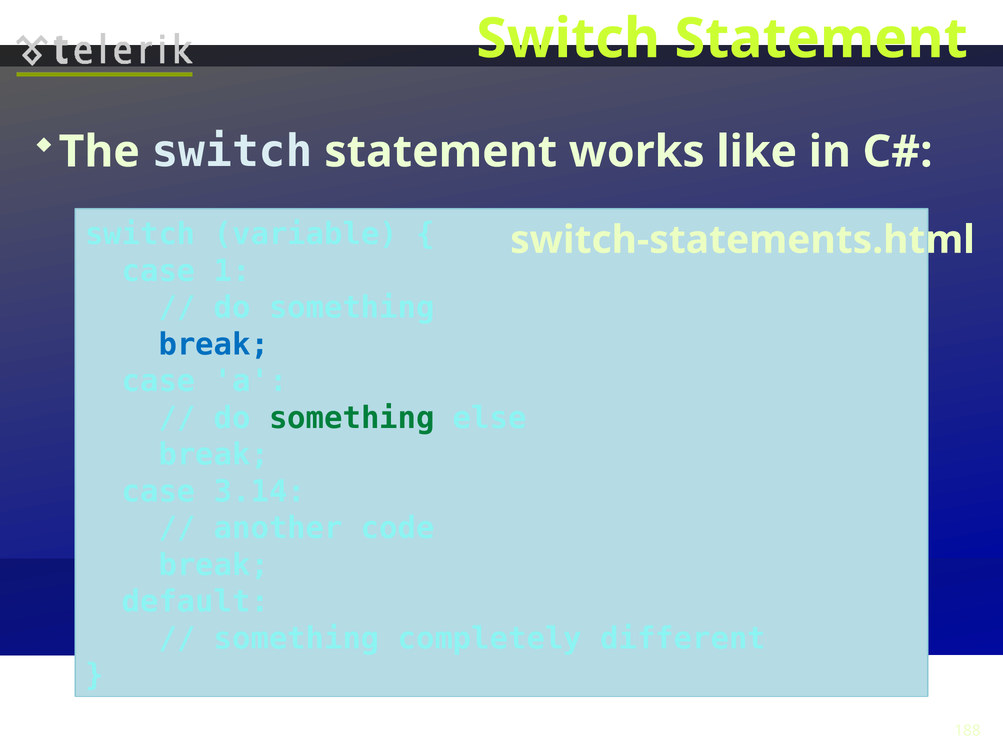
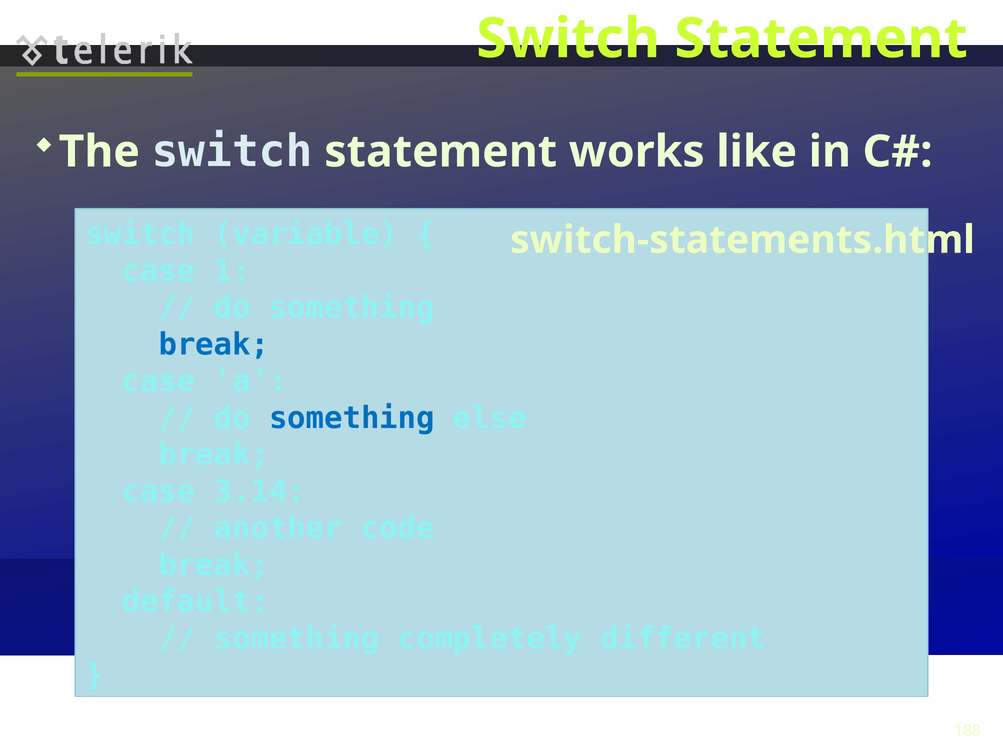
something colour: green -> blue (352, 418)
